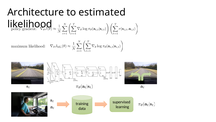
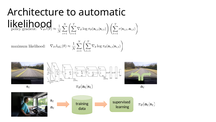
estimated: estimated -> automatic (102, 12)
